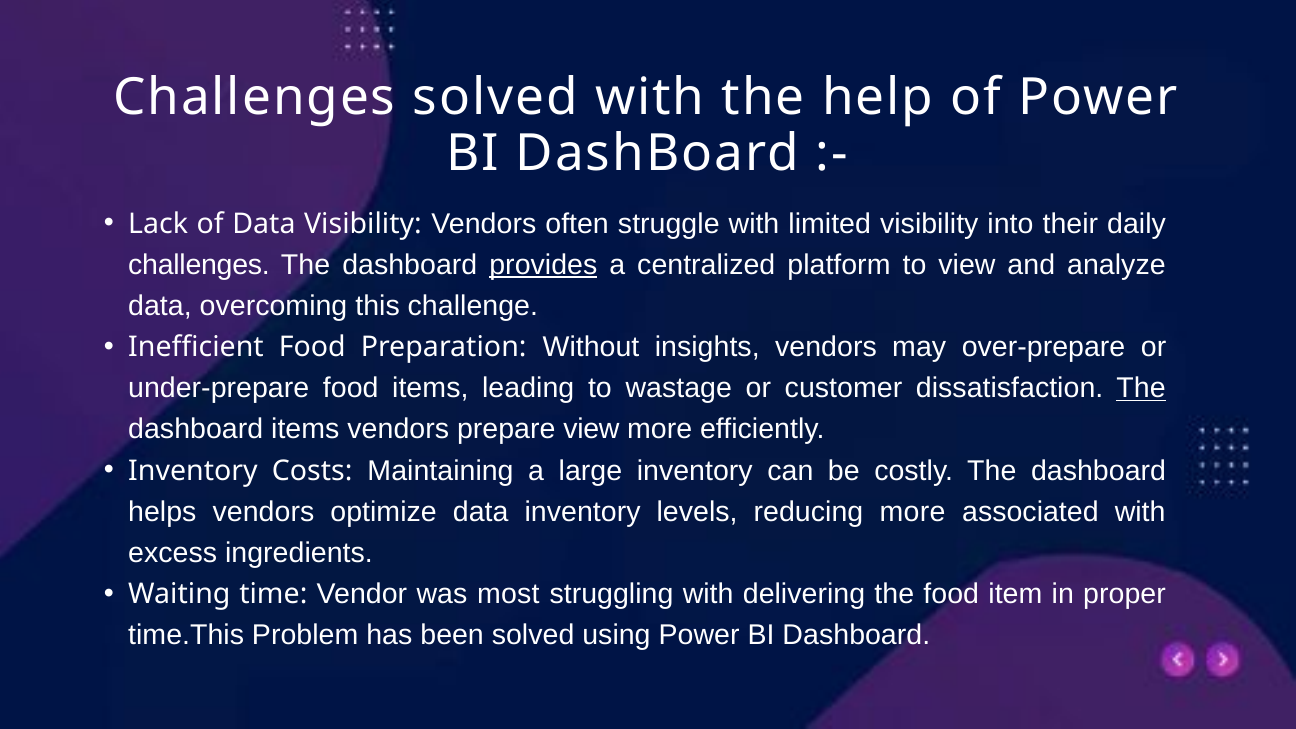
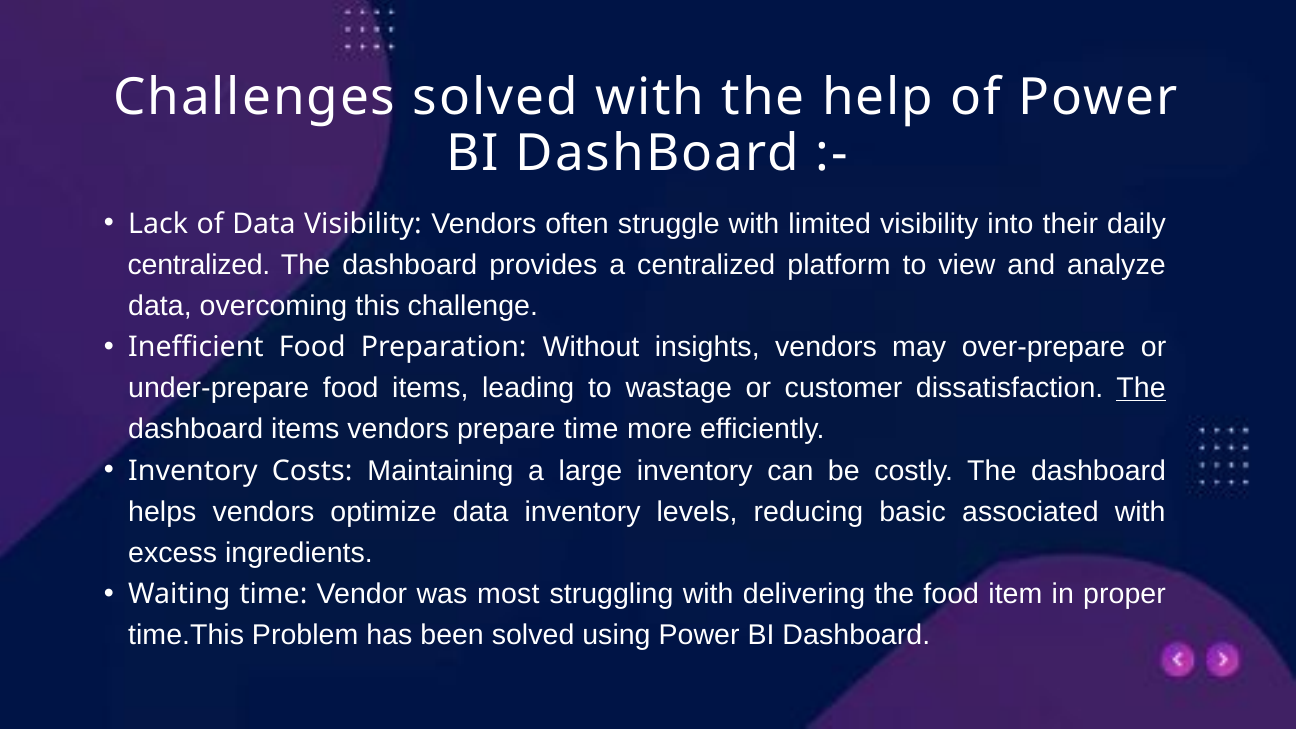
challenges: challenges -> centralized (199, 265)
provides underline: present -> none (543, 265)
prepare view: view -> time (591, 430)
reducing more: more -> basic (913, 512)
